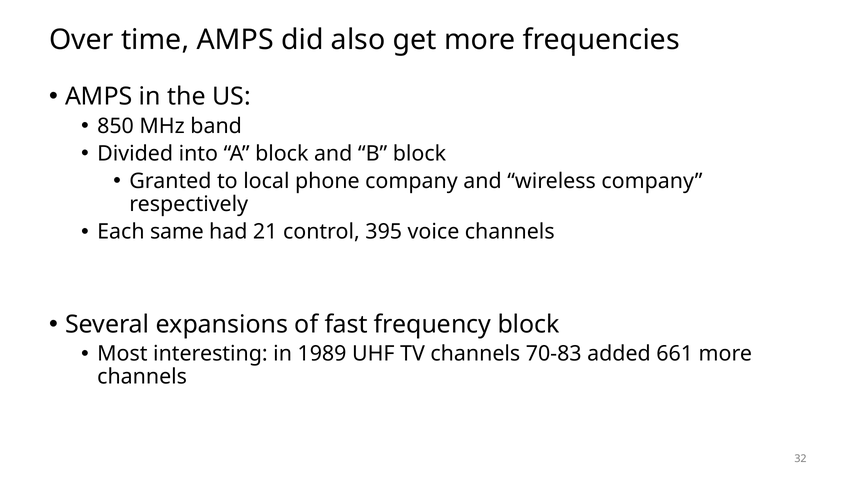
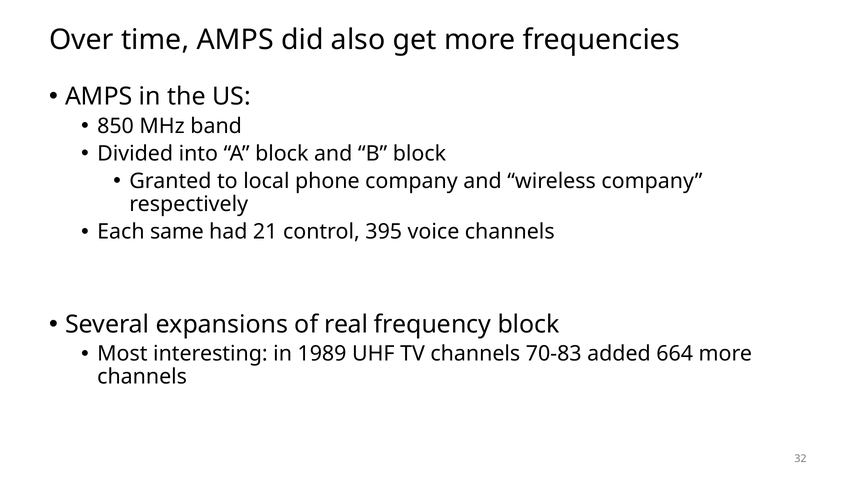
fast: fast -> real (346, 325)
661: 661 -> 664 (675, 354)
